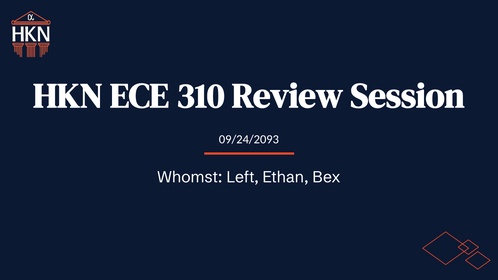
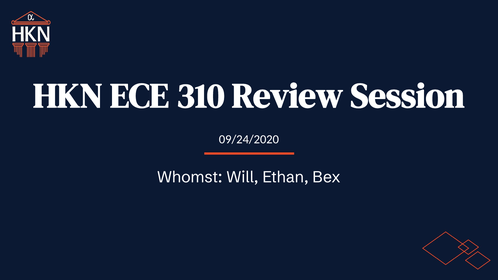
09/24/2093: 09/24/2093 -> 09/24/2020 (249, 140)
Left: Left -> Will (242, 177)
